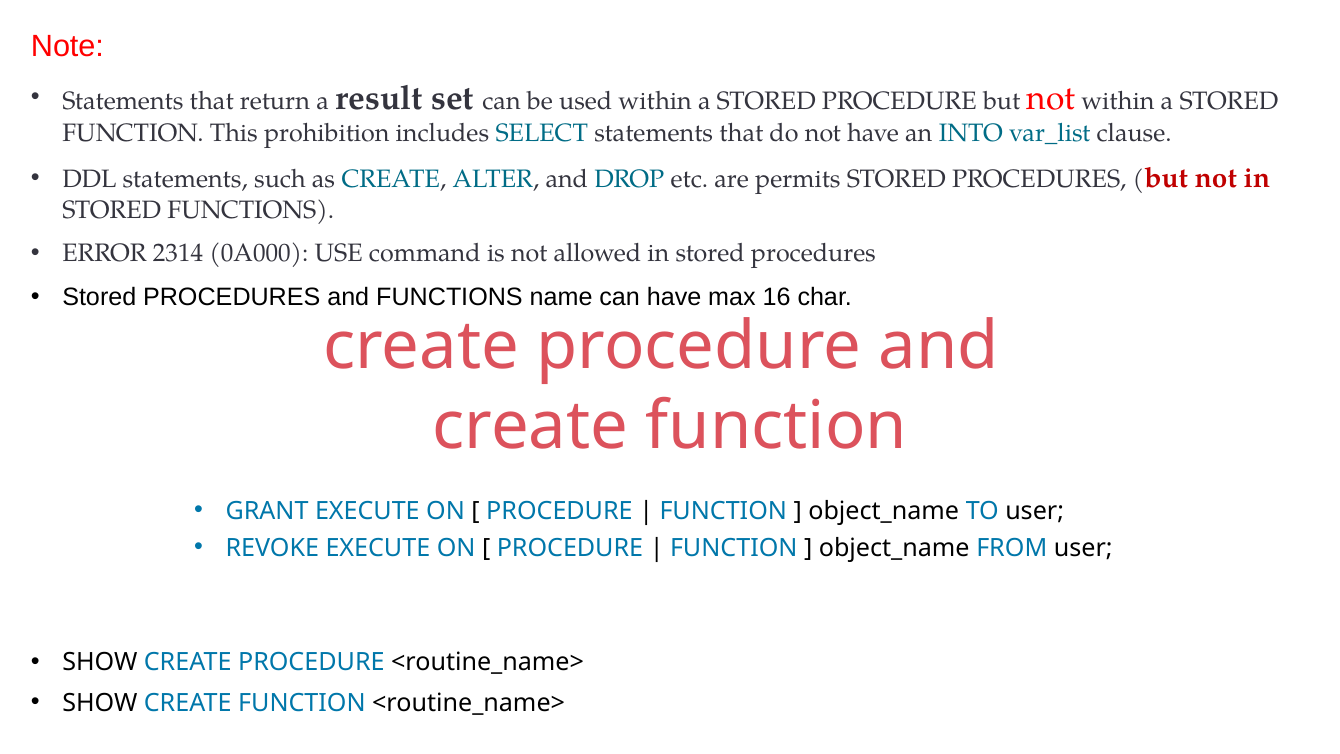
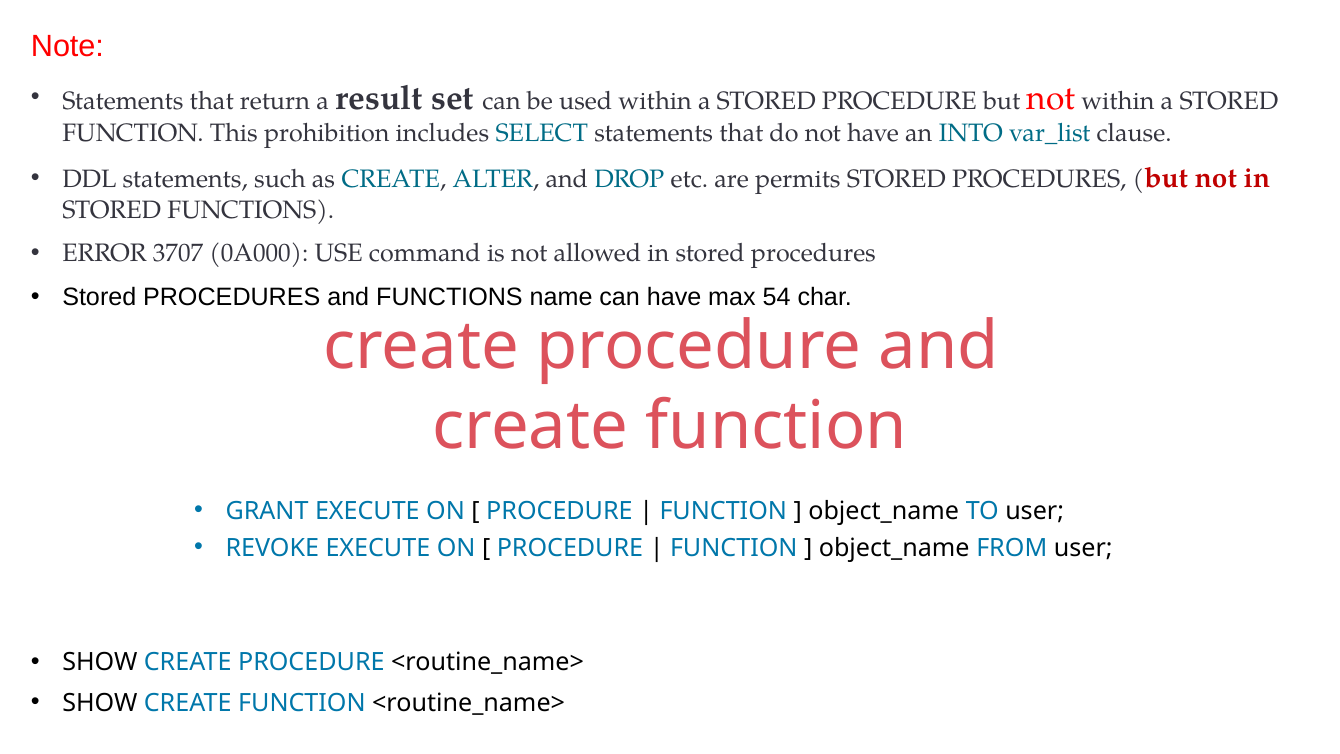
2314: 2314 -> 3707 (178, 253)
16: 16 -> 54 (777, 297)
